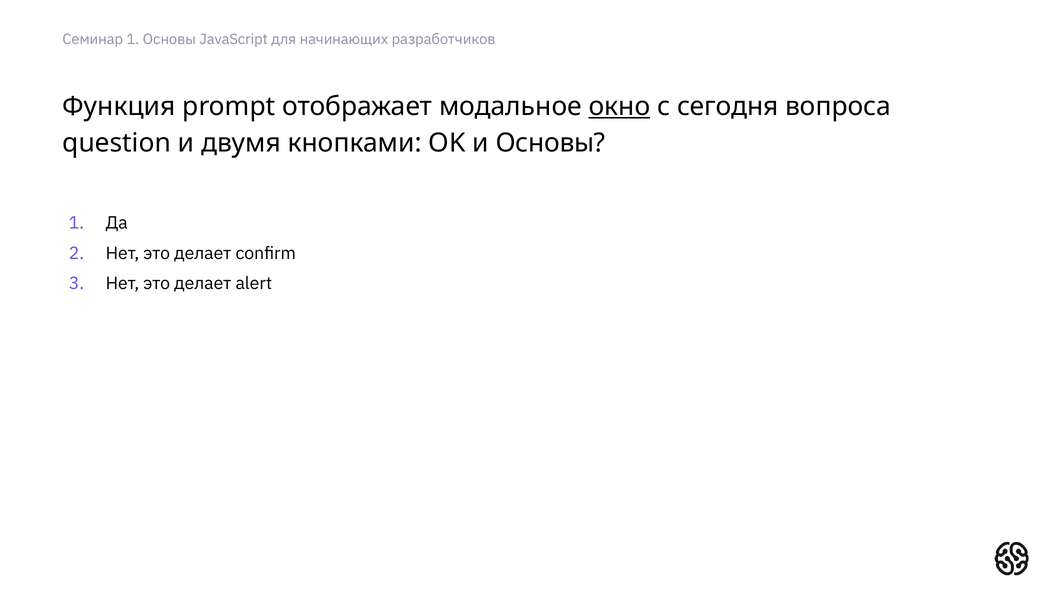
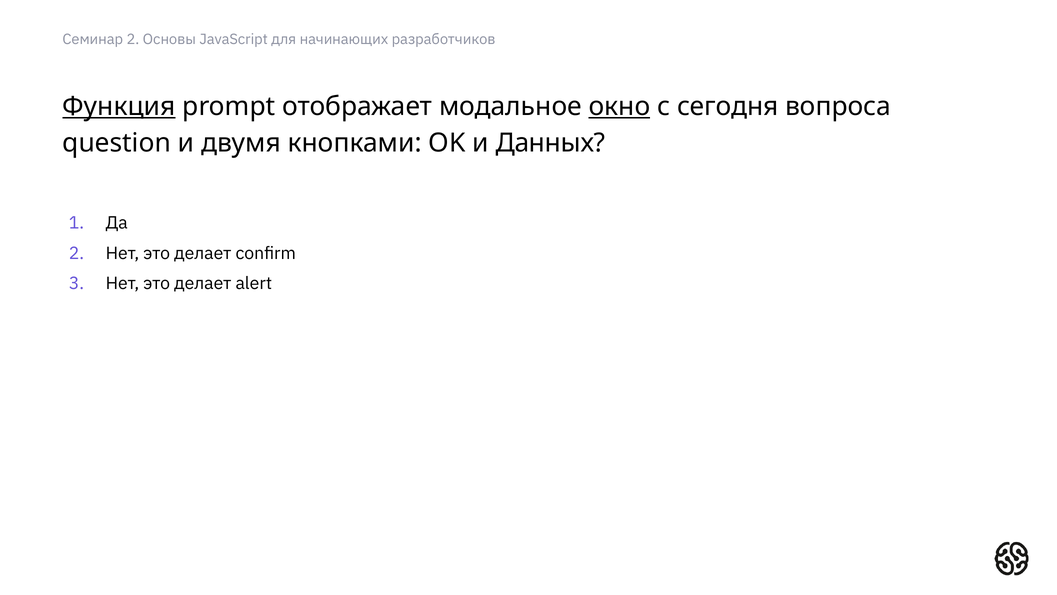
Семинар 1: 1 -> 2 (133, 39)
Функция underline: none -> present (119, 106)
и Основы: Основы -> Данных (550, 143)
